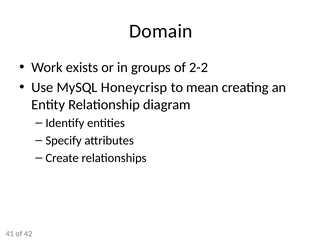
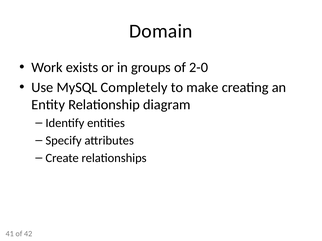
2-2: 2-2 -> 2-0 (199, 68)
Honeycrisp: Honeycrisp -> Completely (134, 88)
mean: mean -> make (202, 88)
